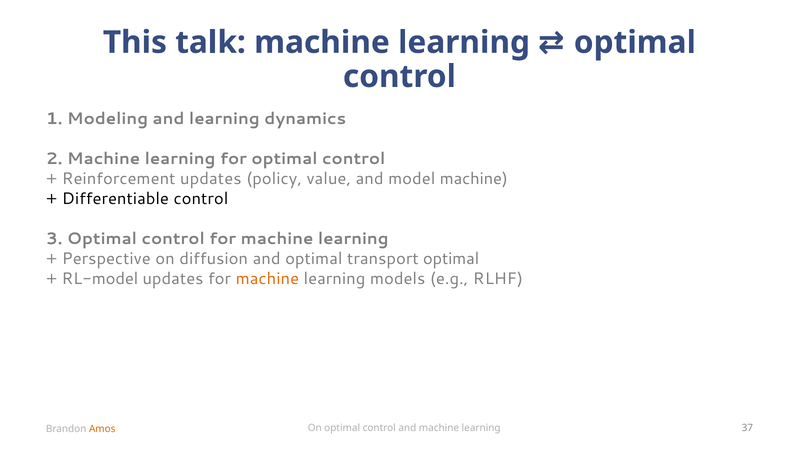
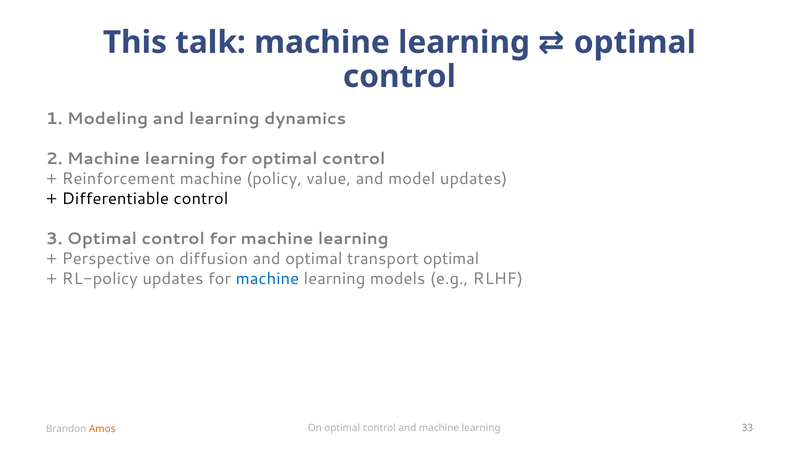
Reinforcement updates: updates -> machine (211, 179)
model machine: machine -> updates (474, 179)
RL-model: RL-model -> RL-policy (100, 279)
machine colour: orange -> blue (267, 279)
37: 37 -> 33 (747, 428)
